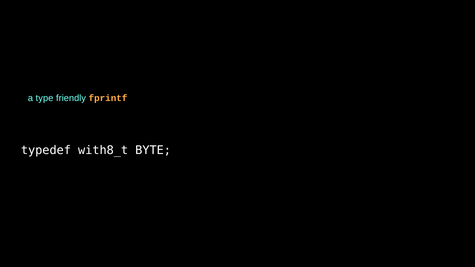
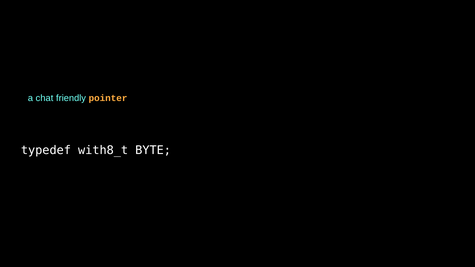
type: type -> chat (45, 98)
fprintf: fprintf -> pointer (108, 98)
